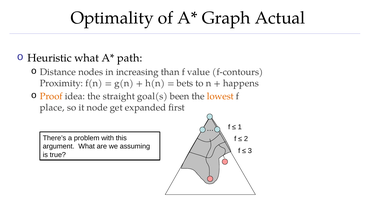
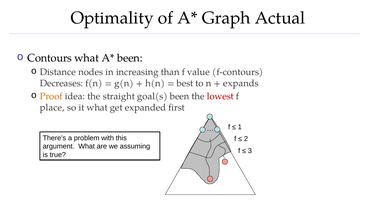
Heuristic: Heuristic -> Contours (50, 58)
path: path -> been (130, 58)
Proximity: Proximity -> Decreases (61, 83)
bets: bets -> best (185, 83)
happens: happens -> expands (241, 83)
lowest colour: orange -> red (220, 97)
it node: node -> what (97, 108)
